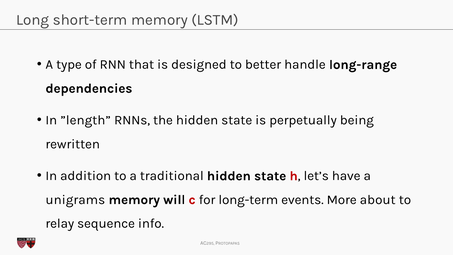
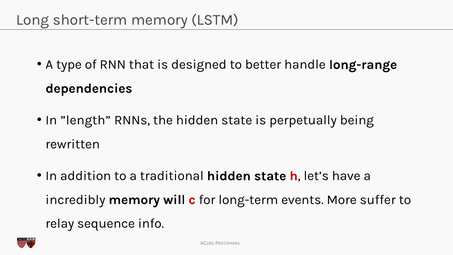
unigrams: unigrams -> incredibly (75, 200)
about: about -> suffer (378, 200)
